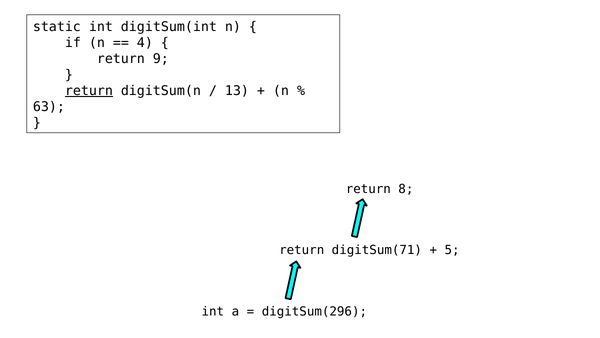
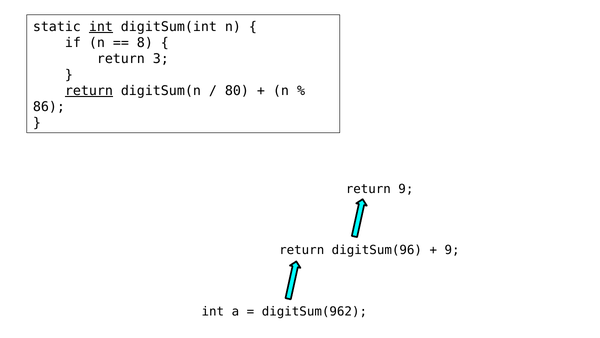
int underline: none -> present (101, 27)
4: 4 -> 8 (145, 43)
9: 9 -> 3 (161, 59)
13: 13 -> 80 (237, 91)
63: 63 -> 86 (49, 107)
return 8: 8 -> 9 (406, 189)
digitSum(71: digitSum(71 -> digitSum(96 (377, 250)
5: 5 -> 9 (452, 250)
digitSum(296: digitSum(296 -> digitSum(962 (314, 311)
